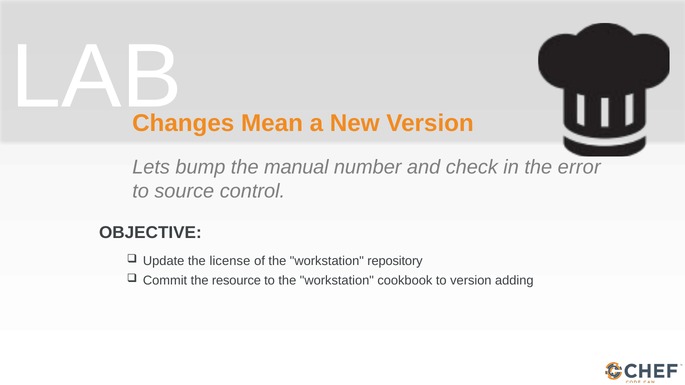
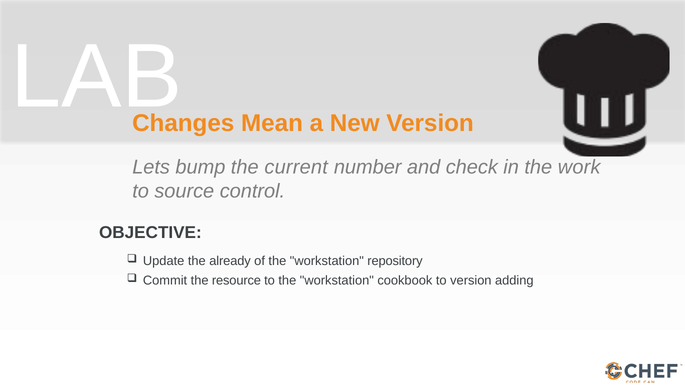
manual: manual -> current (296, 168)
error: error -> work (579, 168)
license: license -> already (230, 261)
